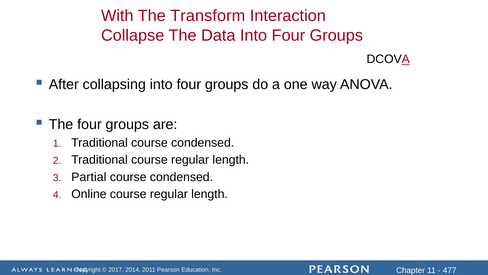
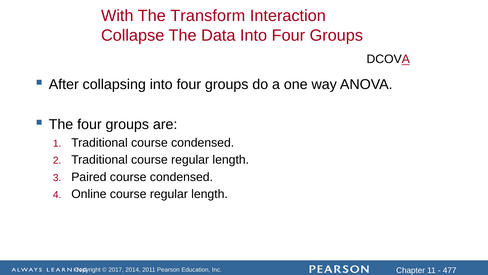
Partial: Partial -> Paired (89, 177)
